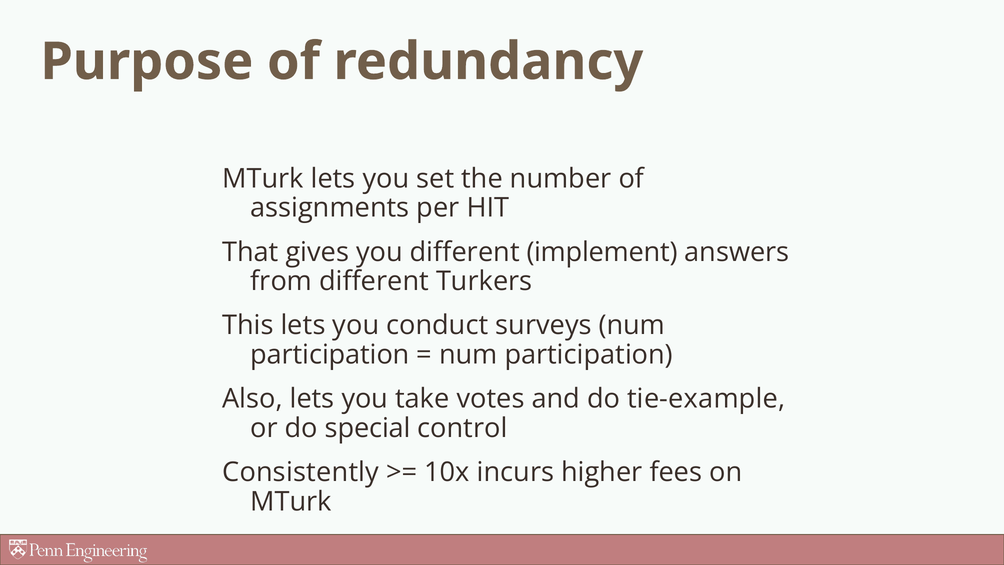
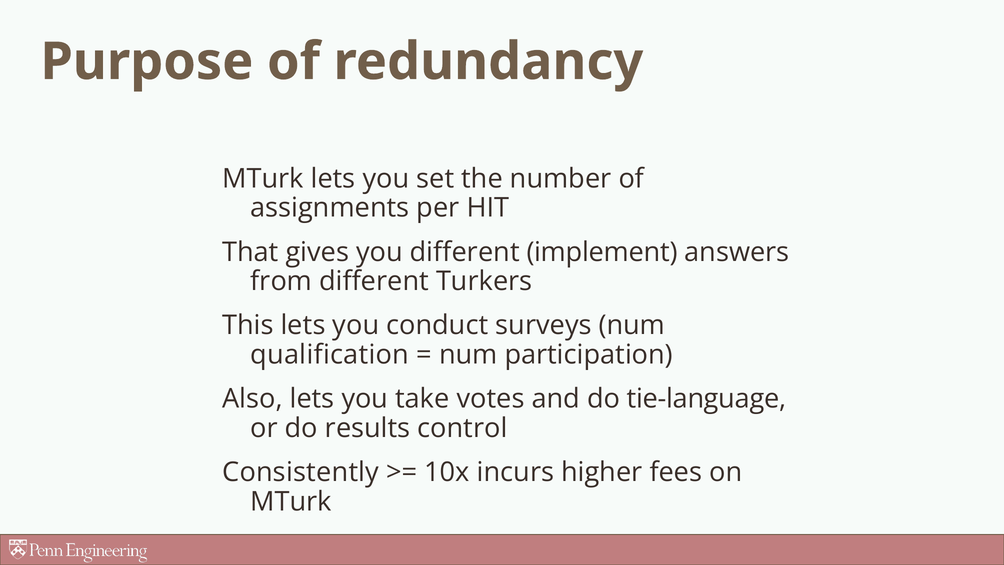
participation: participation -> qualification (330, 355)
tie-example: tie-example -> tie-language (706, 399)
special: special -> results (368, 428)
